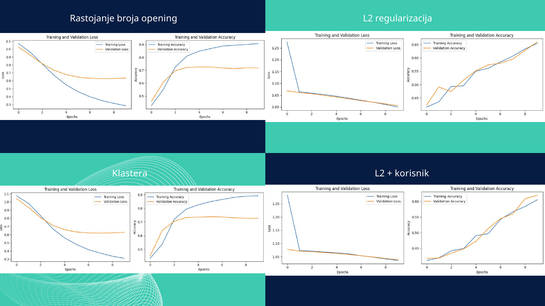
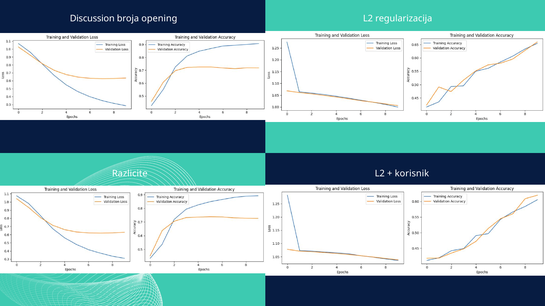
Rastojanje: Rastojanje -> Discussion (92, 19)
Klastera: Klastera -> Razlicite (130, 174)
